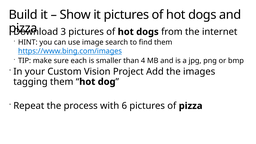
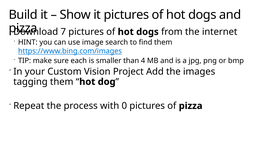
3: 3 -> 7 (63, 32)
6: 6 -> 0 (124, 106)
